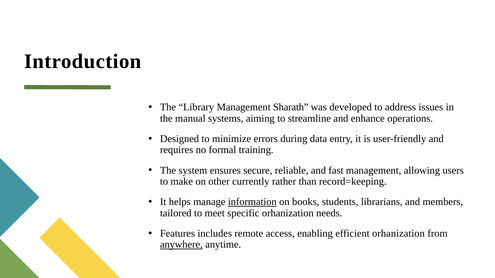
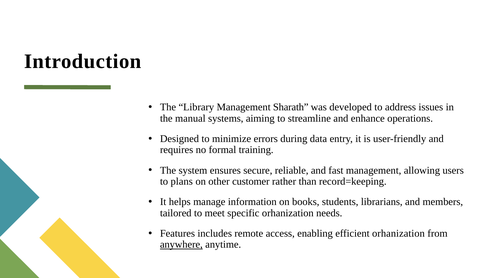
make: make -> plans (182, 182)
currently: currently -> customer (251, 182)
information underline: present -> none (252, 202)
